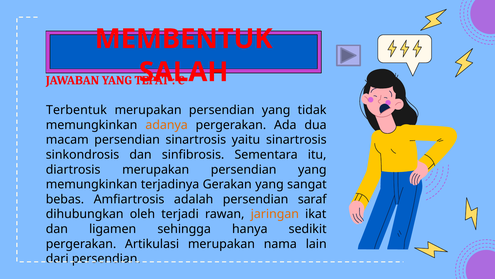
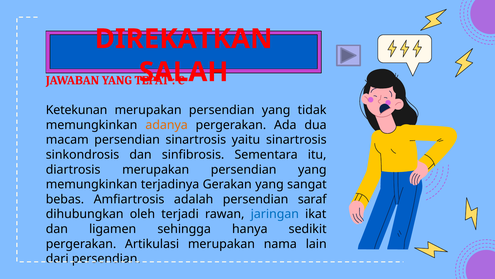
MEMBENTUK: MEMBENTUK -> DIREKATKAN (184, 39)
Terbentuk: Terbentuk -> Ketekunan (77, 110)
jaringan colour: orange -> blue (275, 214)
